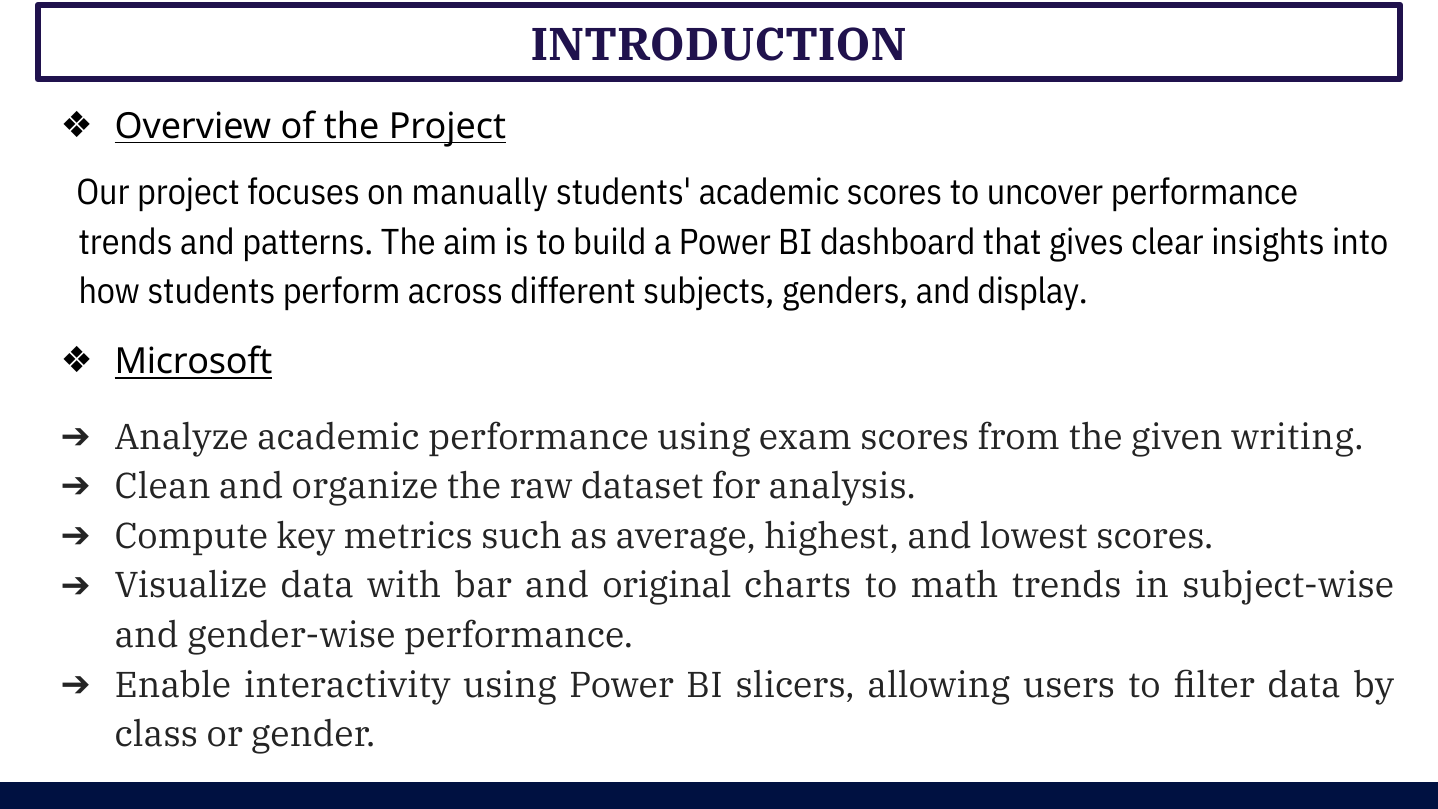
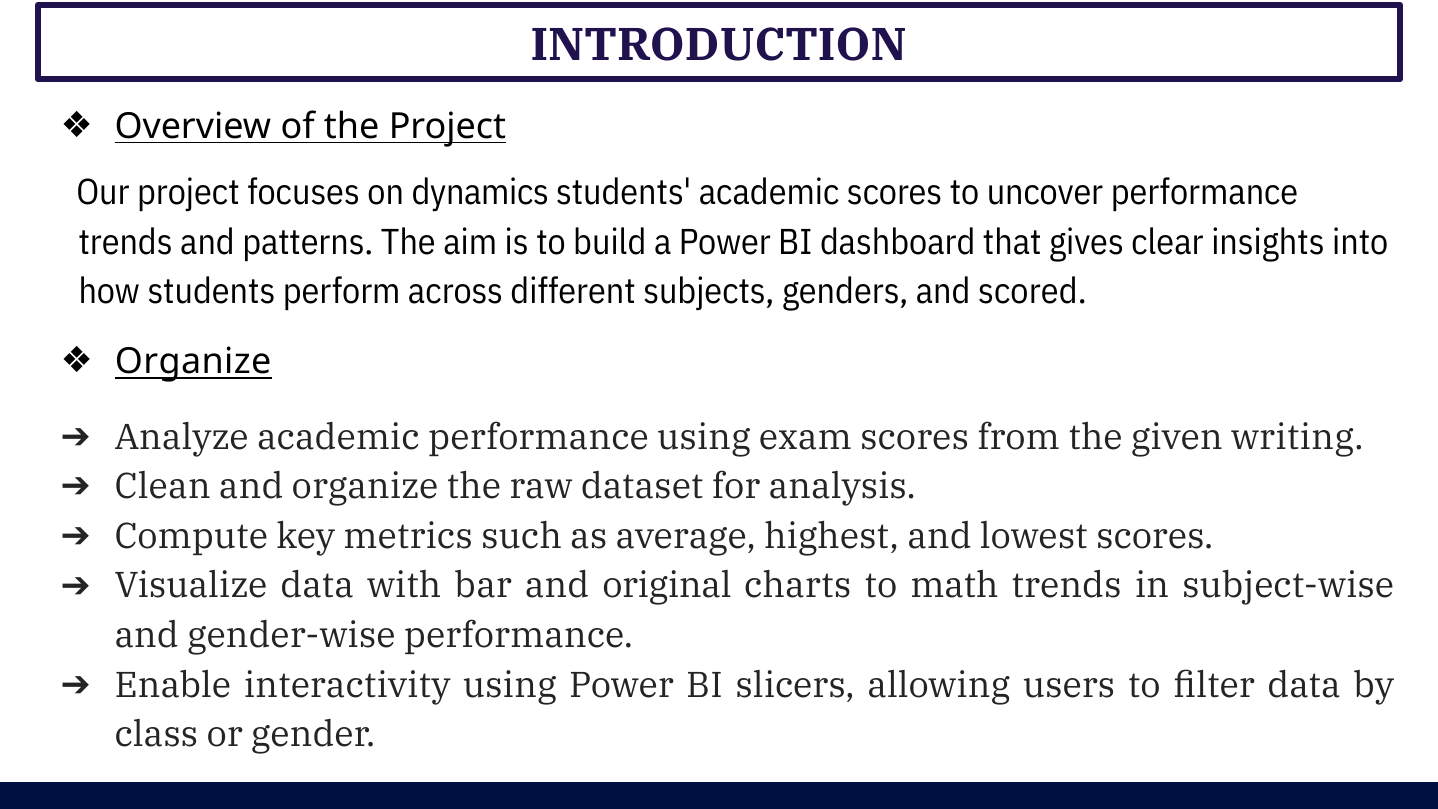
manually: manually -> dynamics (480, 193)
display: display -> scored (1032, 292)
Microsoft: Microsoft -> Organize (193, 361)
